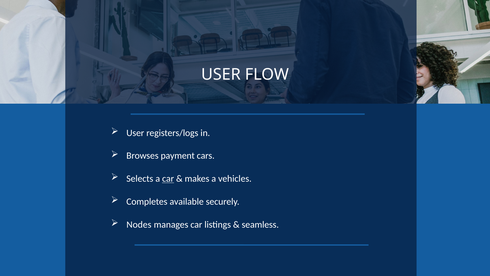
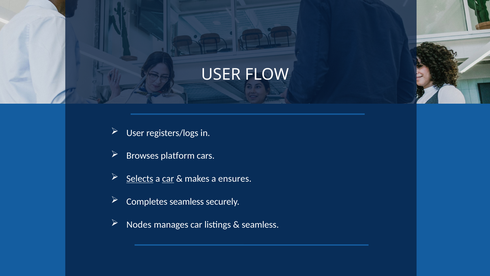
payment: payment -> platform (178, 156)
Selects underline: none -> present (140, 178)
vehicles: vehicles -> ensures (235, 178)
Completes available: available -> seamless (187, 201)
